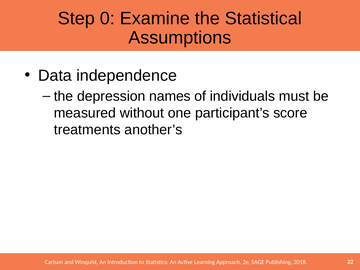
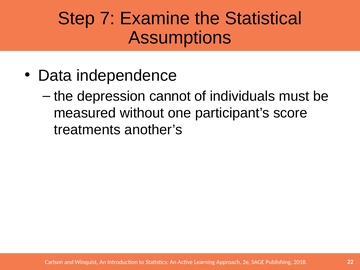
0: 0 -> 7 (107, 18)
names: names -> cannot (170, 96)
